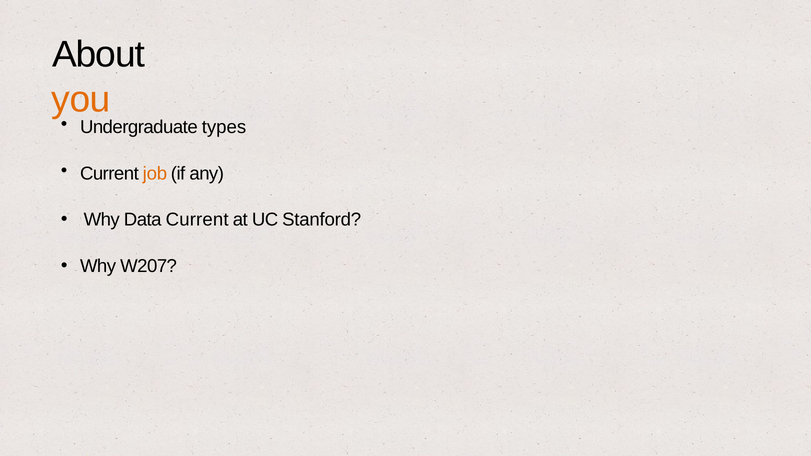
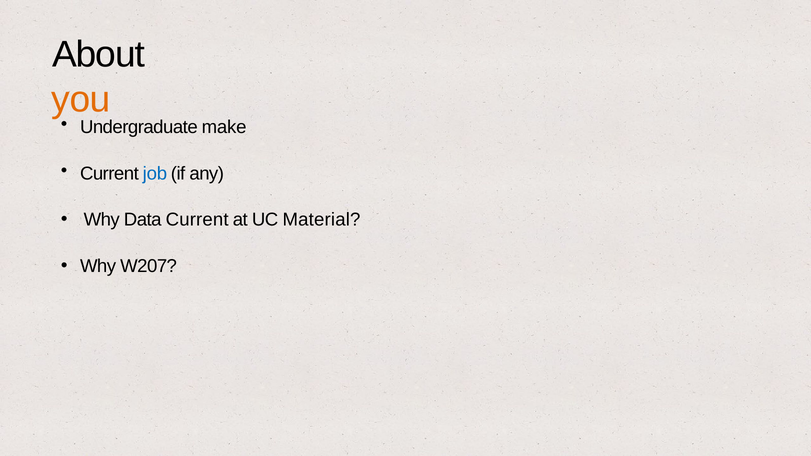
types: types -> make (224, 127)
job colour: orange -> blue (155, 174)
Stanford: Stanford -> Material (321, 220)
